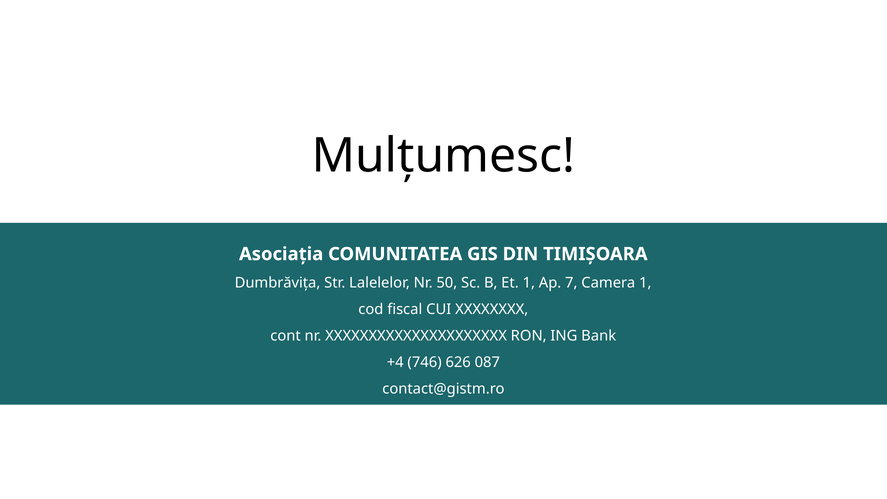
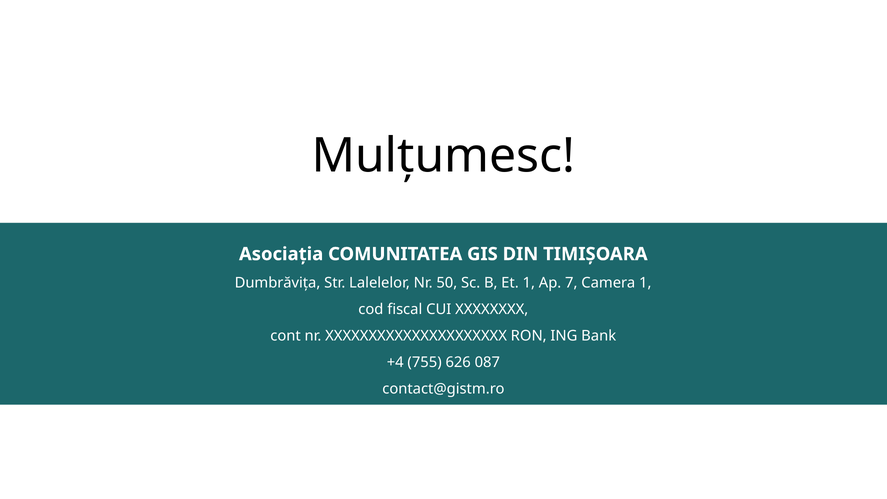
746: 746 -> 755 (425, 362)
